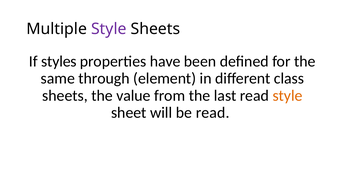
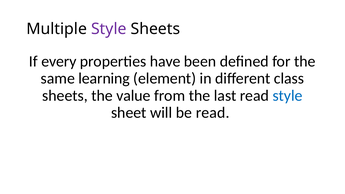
styles: styles -> every (59, 61)
through: through -> learning (104, 79)
style colour: orange -> blue (288, 96)
